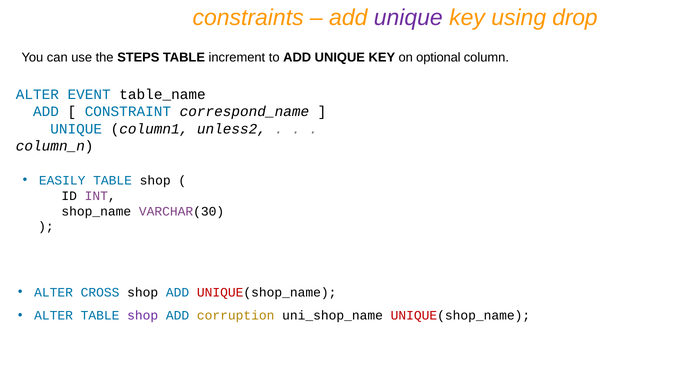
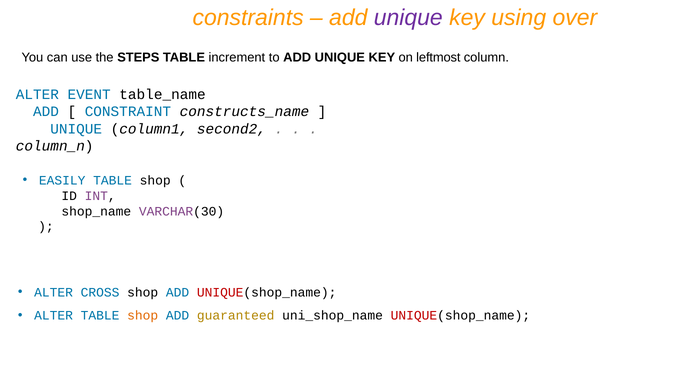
drop: drop -> over (575, 18)
optional: optional -> leftmost (438, 57)
correspond_name: correspond_name -> constructs_name (244, 112)
unless2: unless2 -> second2 (231, 129)
shop colour: purple -> orange (143, 316)
corruption: corruption -> guaranteed (236, 316)
